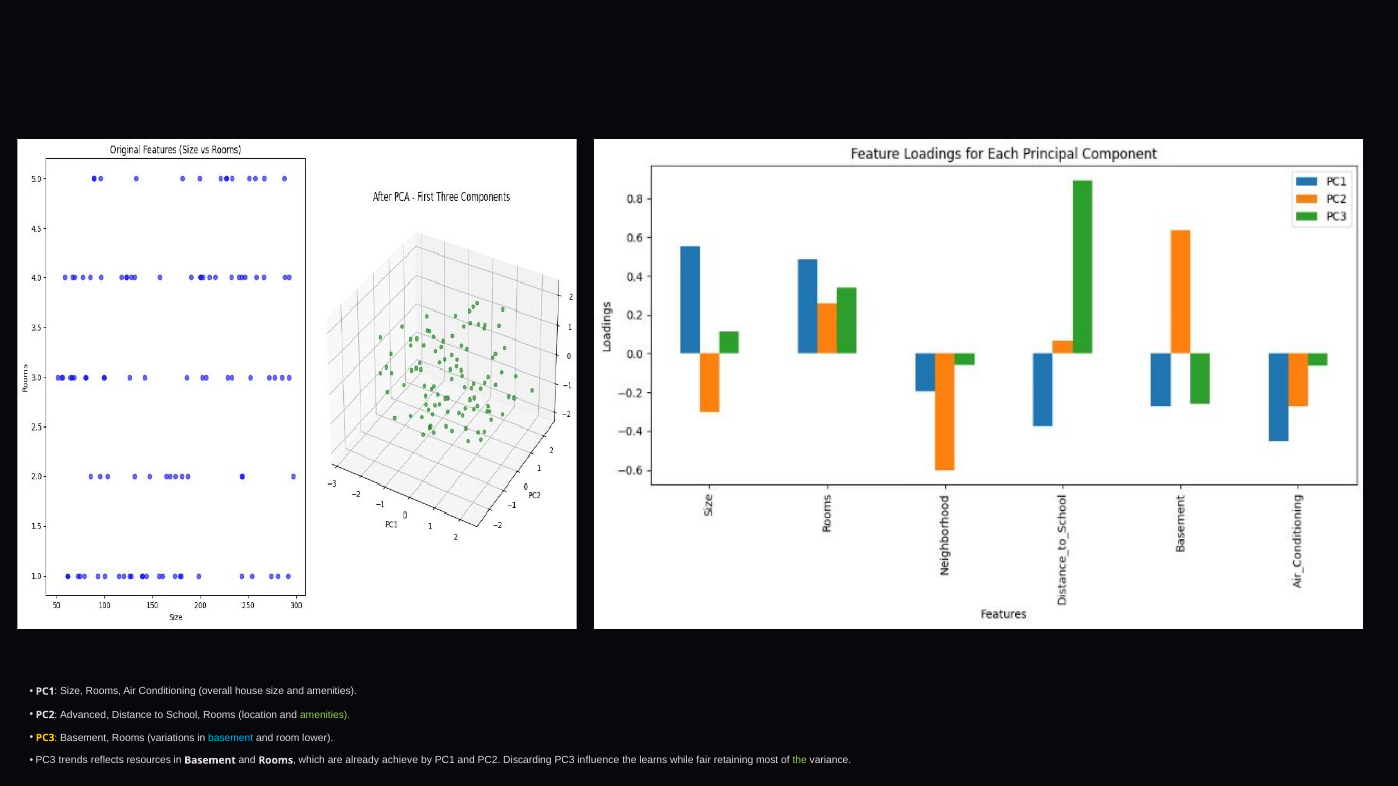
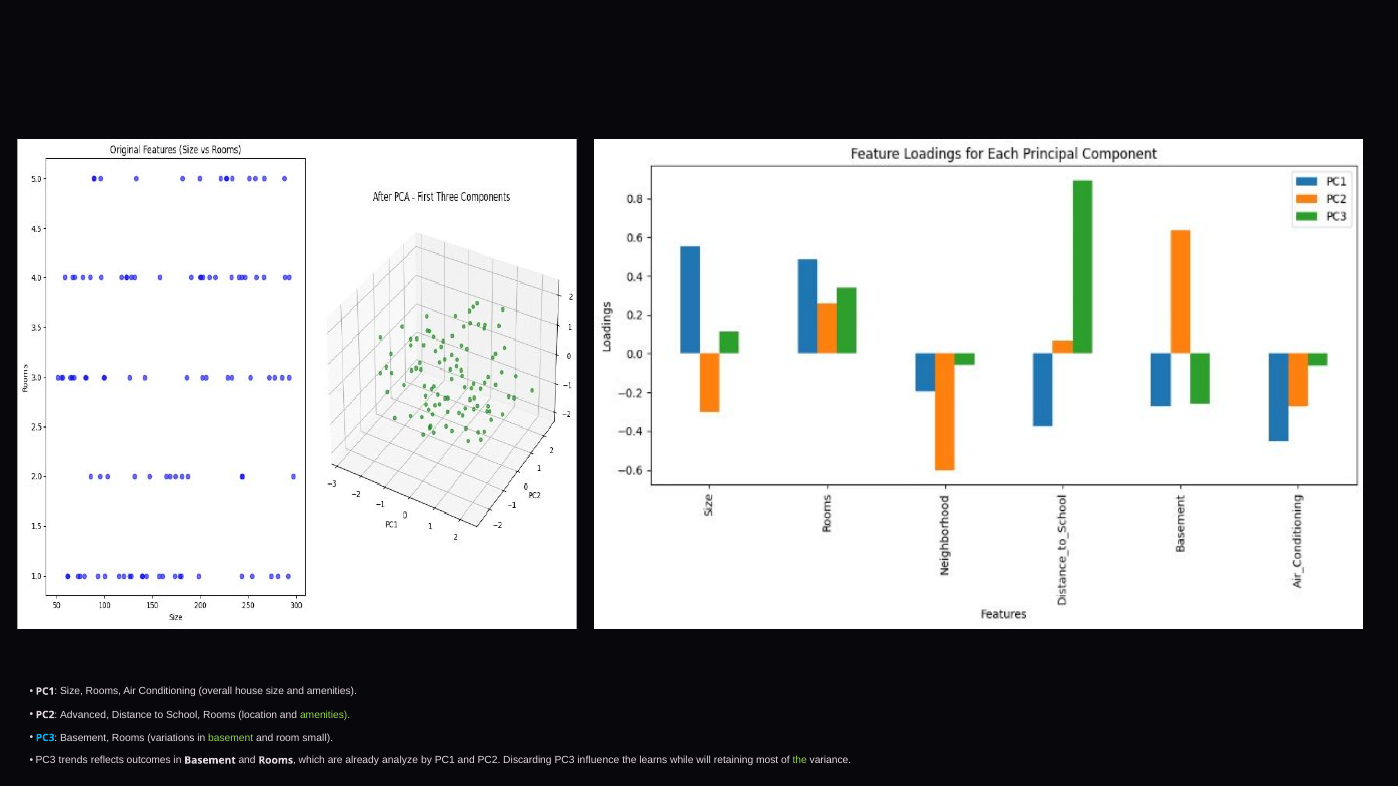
PC3 colour: yellow -> light blue (45, 738)
basement colour: light blue -> light green (231, 738)
lower: lower -> small (318, 738)
resources: resources -> outcomes (149, 761)
achieve: achieve -> analyze (400, 761)
fair: fair -> will (704, 761)
